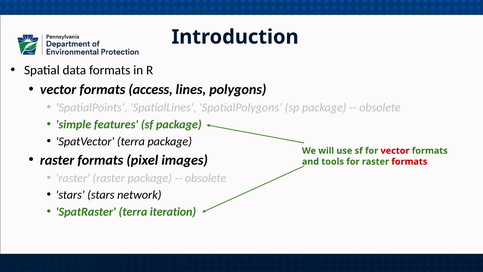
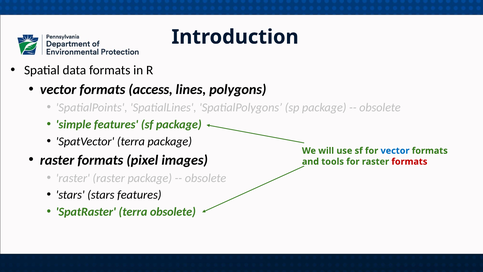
vector colour: red -> blue (395, 151)
stars network: network -> features (139, 195)
terra iteration: iteration -> obsolete (173, 212)
